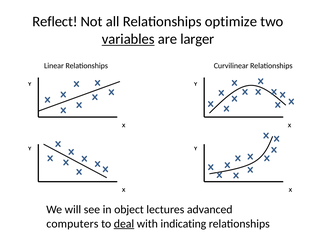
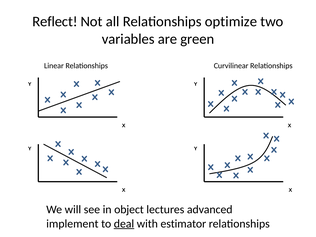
variables underline: present -> none (128, 39)
larger: larger -> green (197, 39)
computers: computers -> implement (72, 224)
indicating: indicating -> estimator (183, 224)
